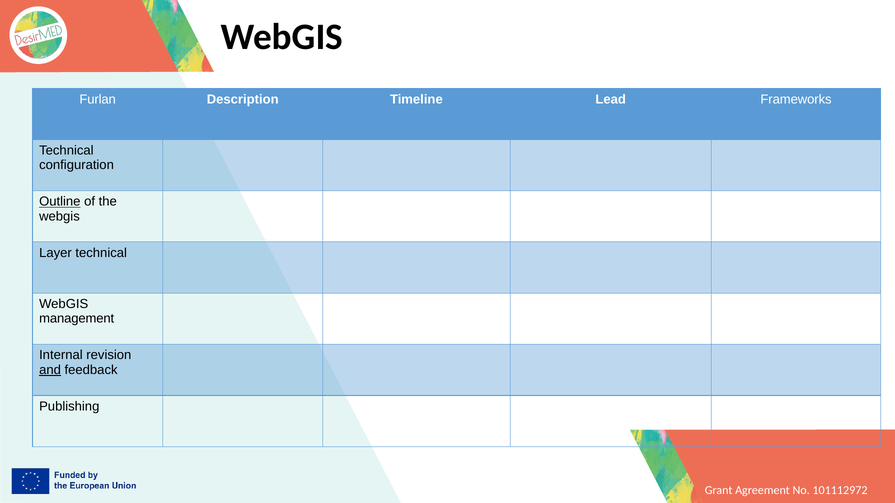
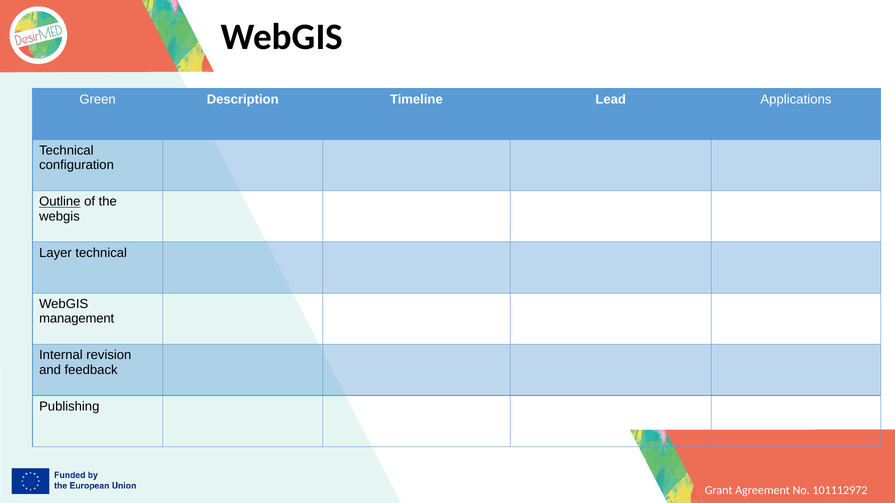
Furlan: Furlan -> Green (98, 99)
Frameworks: Frameworks -> Applications (796, 99)
and underline: present -> none (50, 370)
